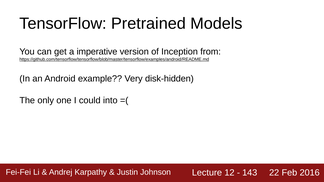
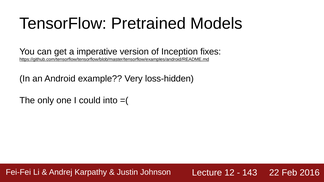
from: from -> fixes (211, 52)
disk-hidden: disk-hidden -> loss-hidden (169, 79)
